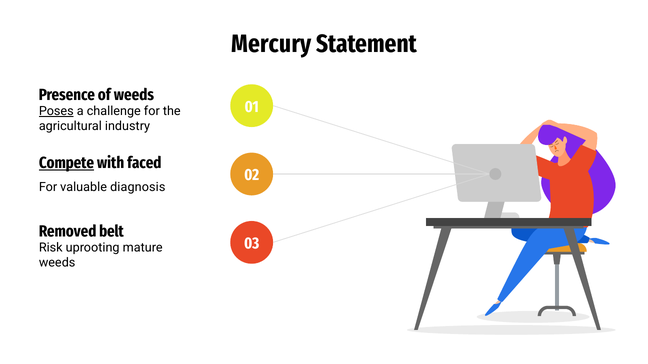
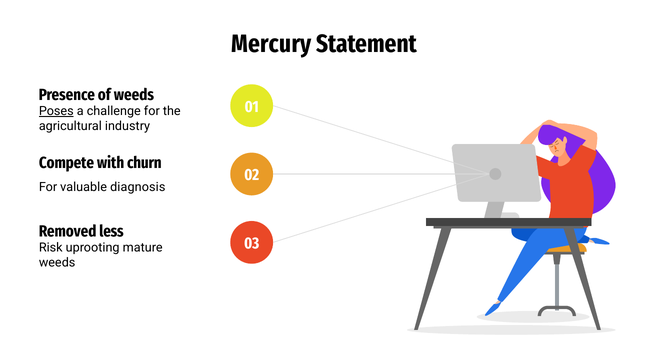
Compete underline: present -> none (66, 163)
faced: faced -> churn (144, 163)
belt: belt -> less (111, 232)
